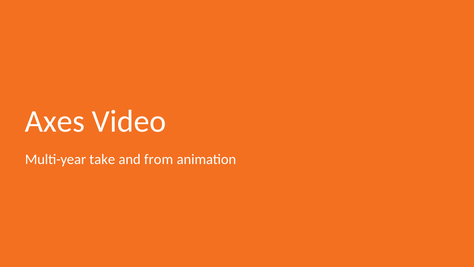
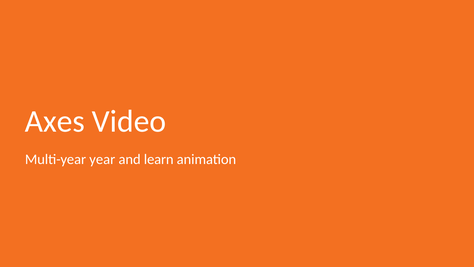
take: take -> year (102, 159)
from: from -> learn (159, 159)
